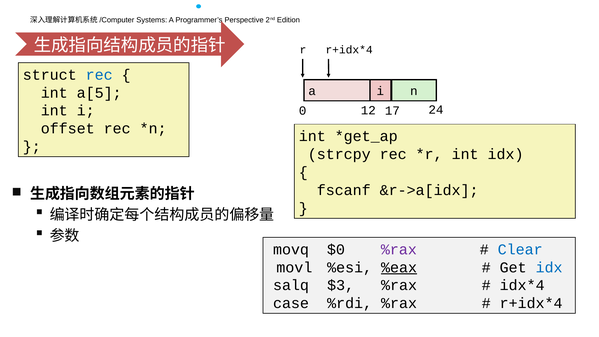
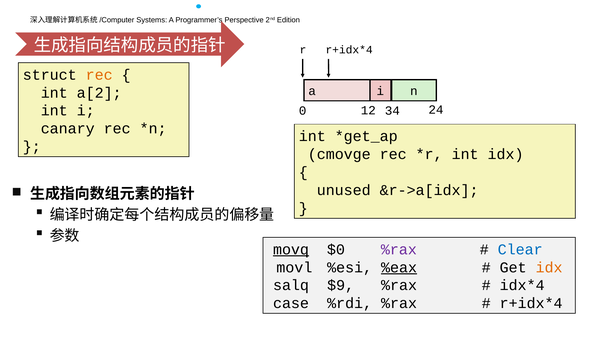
rec colour: blue -> orange (99, 75)
a[5: a[5 -> a[2 (99, 93)
17: 17 -> 34 (392, 111)
offset: offset -> canary (68, 129)
strcpy: strcpy -> cmovge (339, 154)
fscanf: fscanf -> unused (344, 190)
movq underline: none -> present (291, 249)
idx colour: blue -> orange (549, 267)
$3: $3 -> $9 (341, 285)
